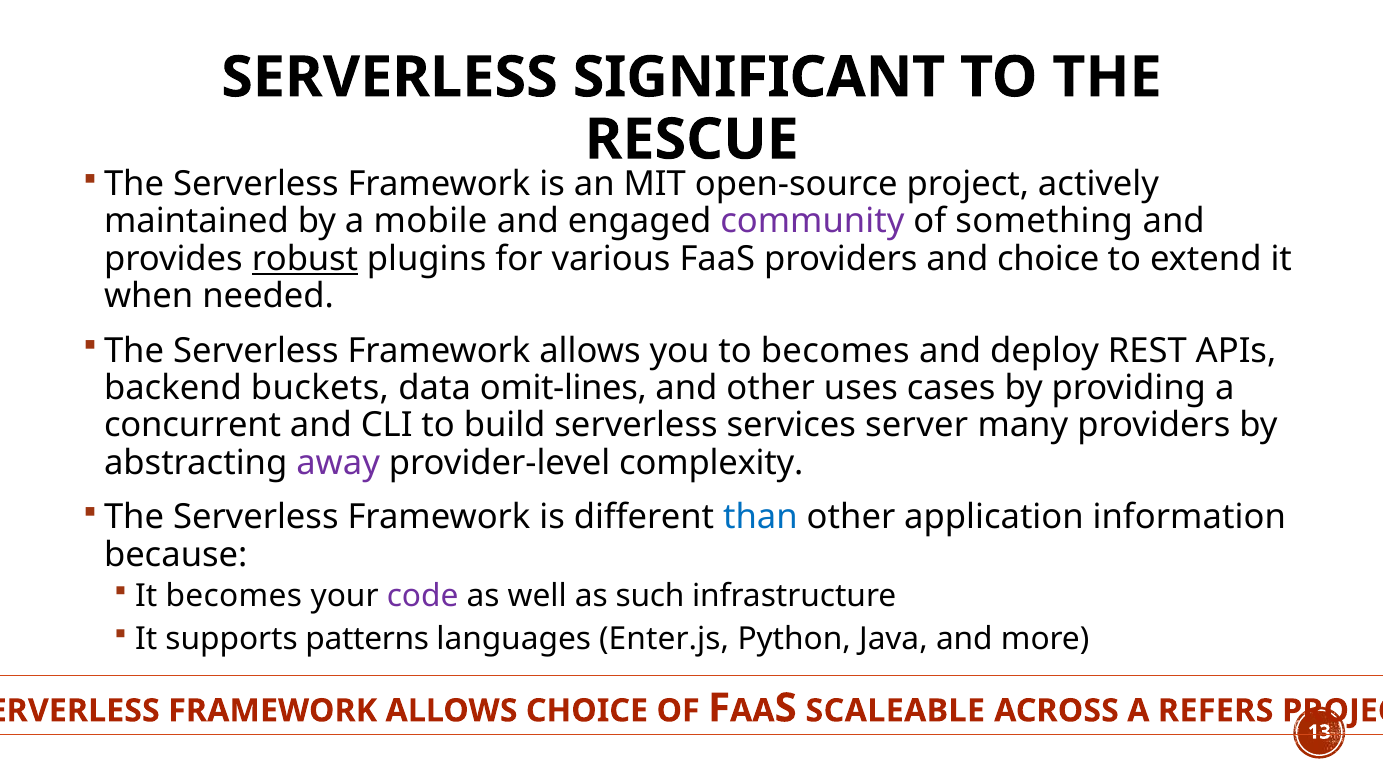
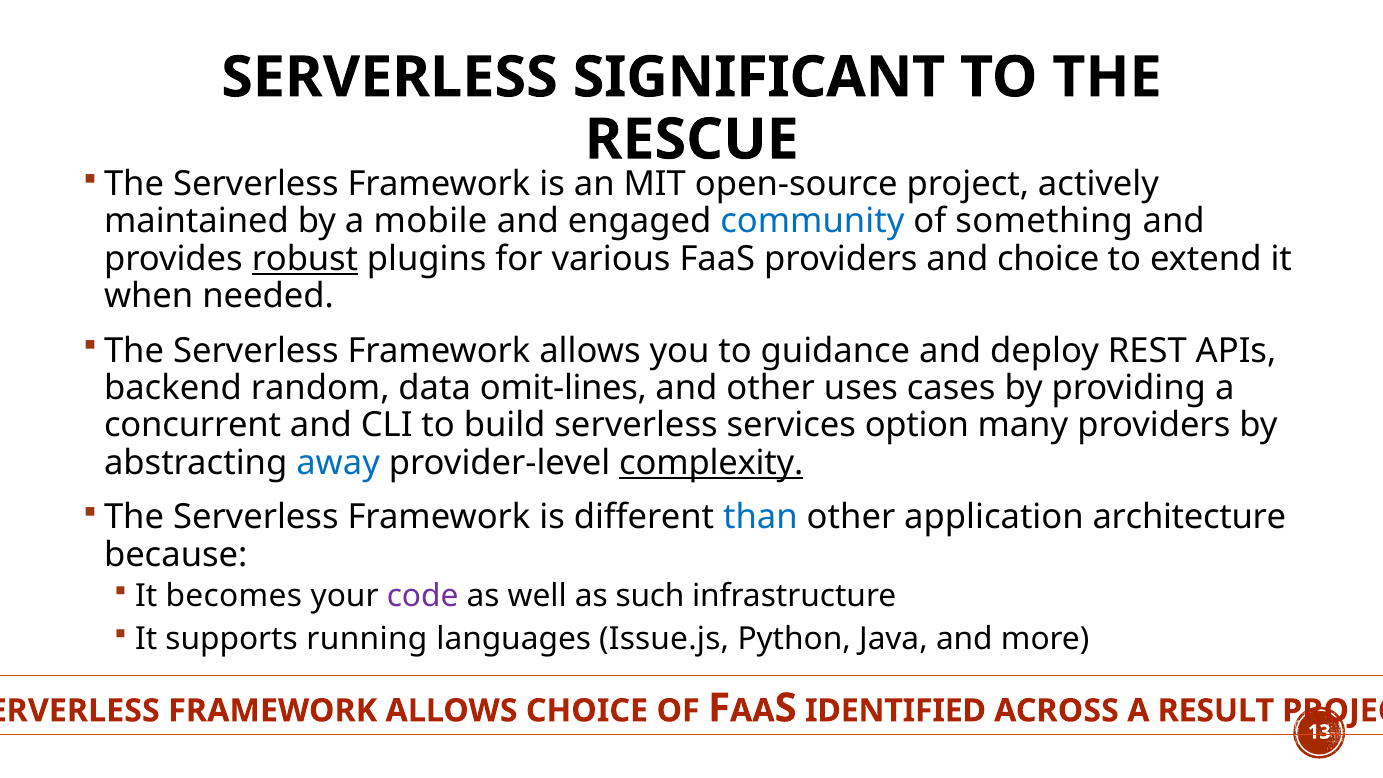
community colour: purple -> blue (812, 221)
to becomes: becomes -> guidance (835, 351)
buckets: buckets -> random (320, 388)
server: server -> option (917, 425)
away colour: purple -> blue (338, 463)
complexity underline: none -> present (711, 463)
information: information -> architecture (1189, 517)
patterns: patterns -> running (367, 639)
Enter.js: Enter.js -> Issue.js (664, 639)
SCALEABLE: SCALEABLE -> IDENTIFIED (896, 711)
REFERS: REFERS -> RESULT (1216, 711)
